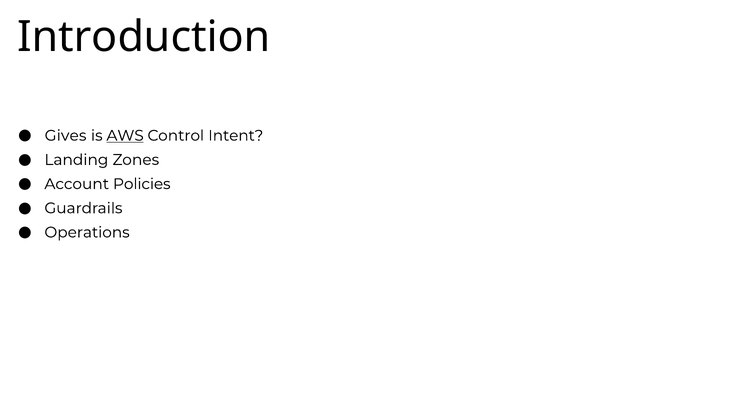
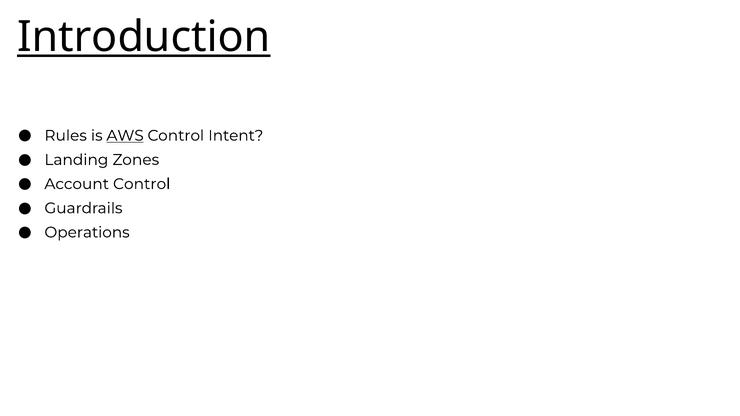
Introduction underline: none -> present (144, 37)
Gives: Gives -> Rules (66, 136)
Account Policies: Policies -> Control (142, 184)
